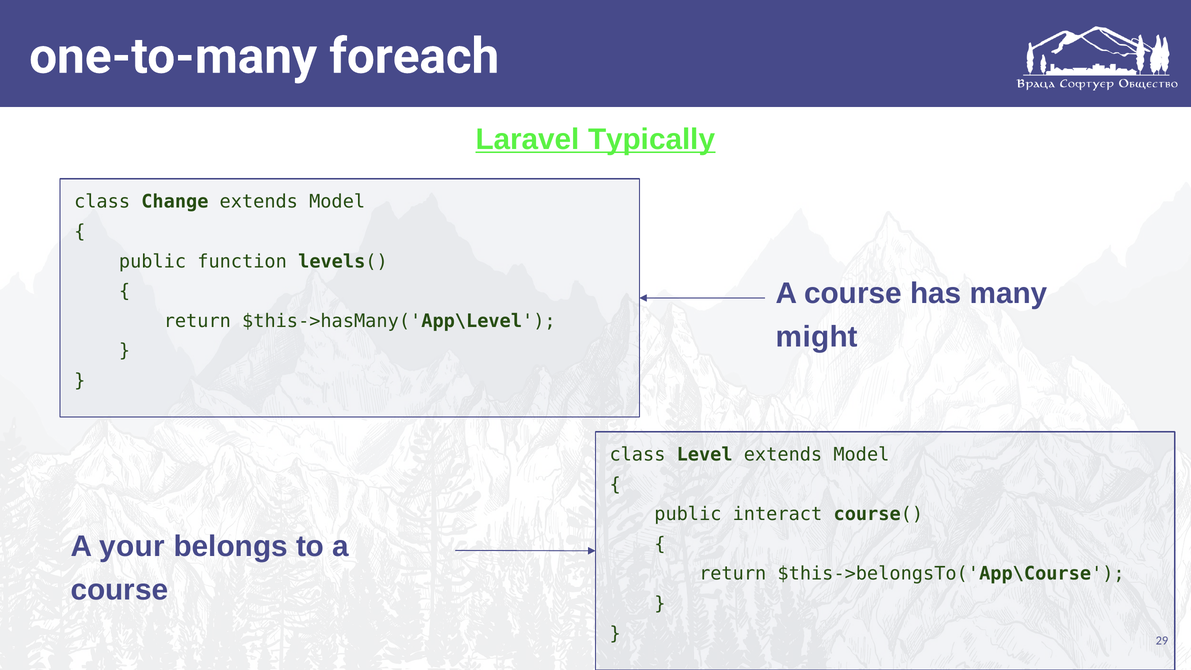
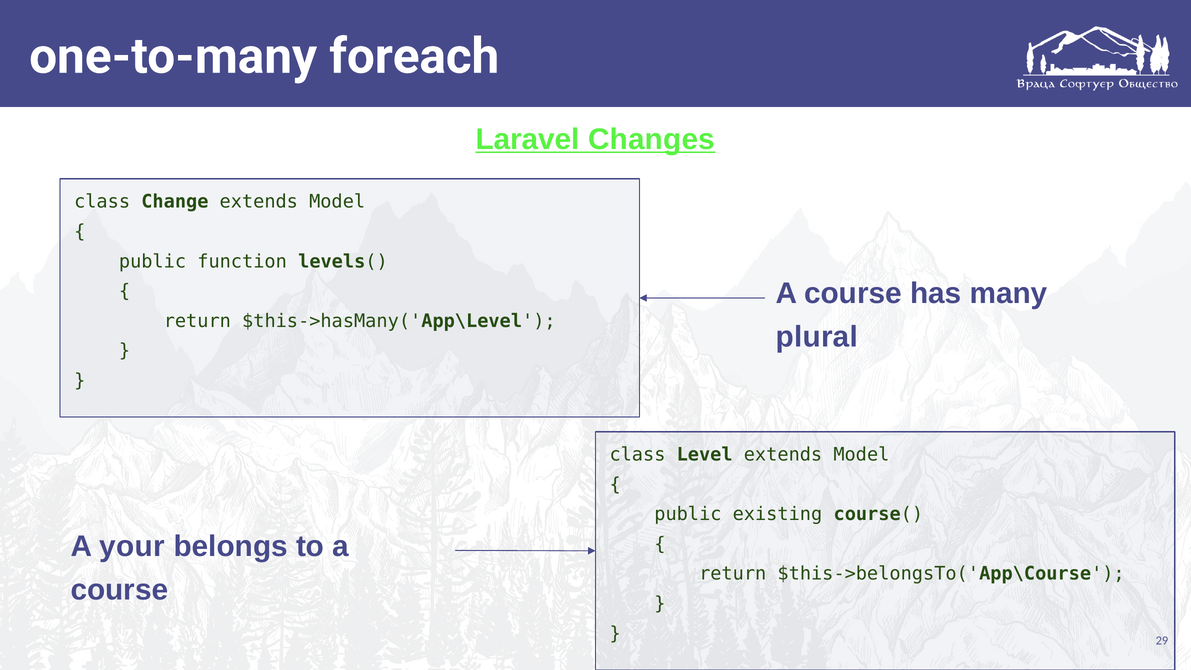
Typically: Typically -> Changes (652, 139)
might: might -> plural (817, 337)
interact: interact -> existing (777, 514)
